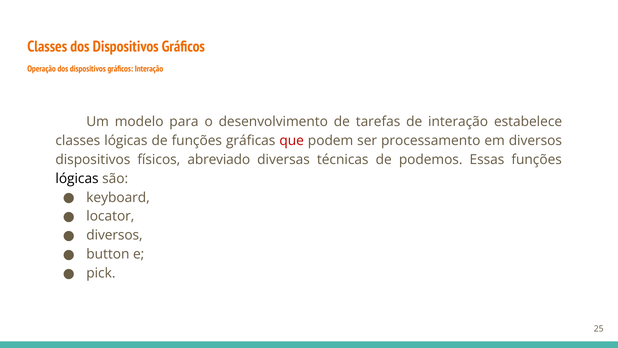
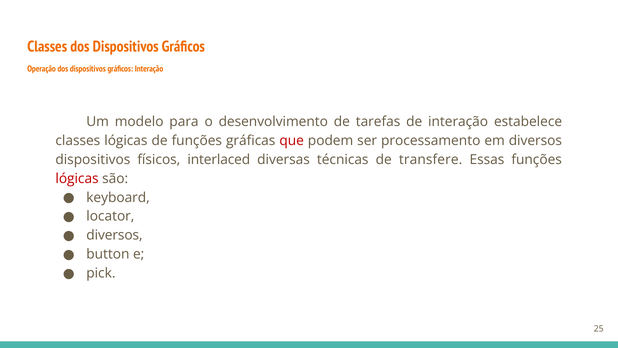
abreviado: abreviado -> interlaced (219, 159)
podemos: podemos -> transfere (431, 159)
lógicas colour: black -> red (77, 178)
